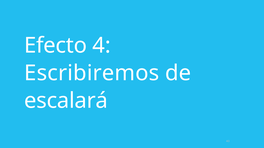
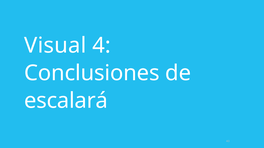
Efecto: Efecto -> Visual (55, 46)
Escribiremos: Escribiremos -> Conclusiones (92, 73)
